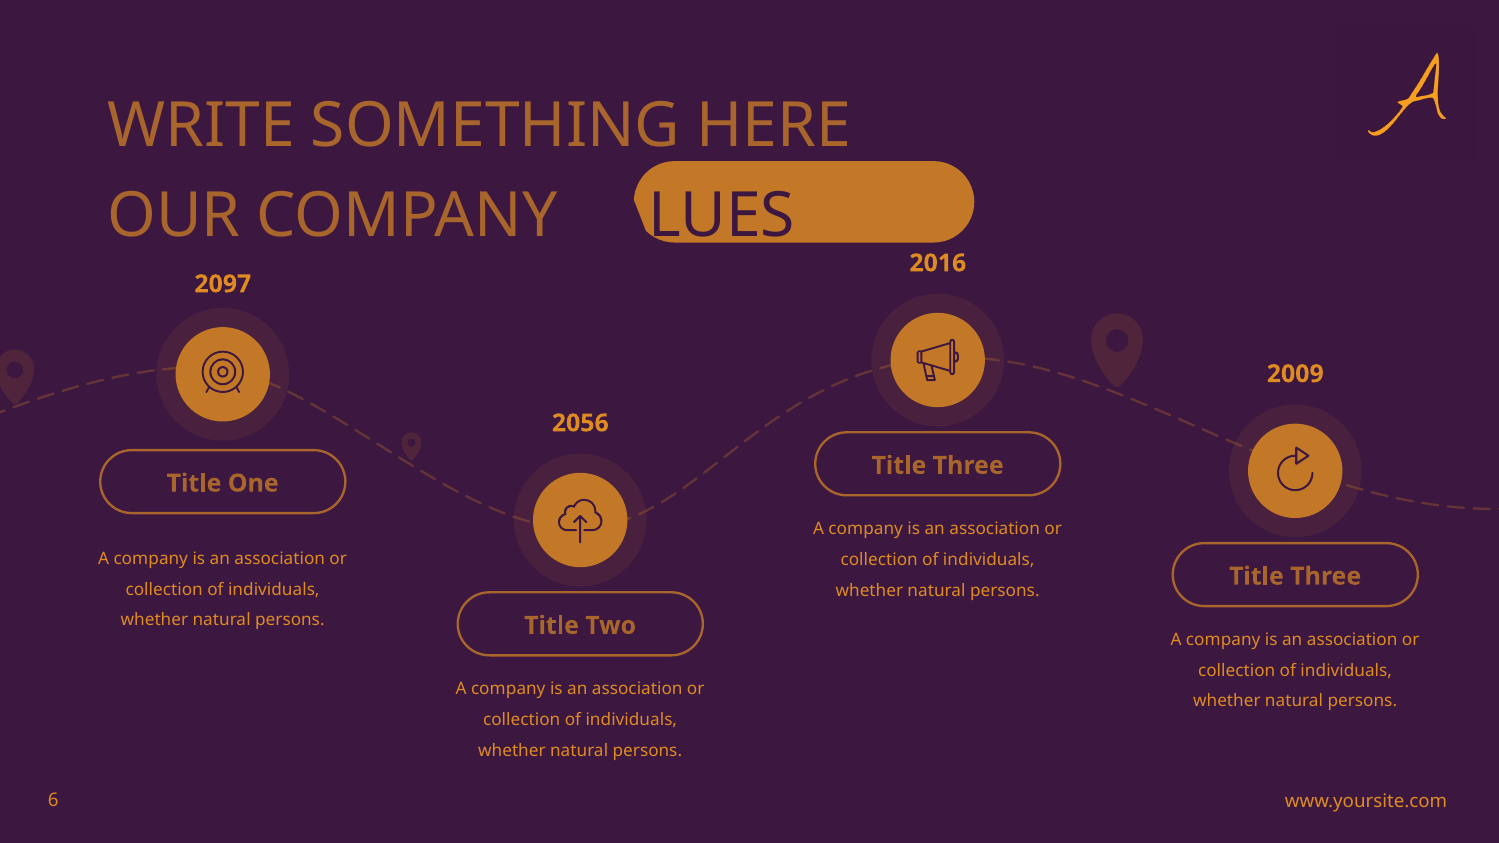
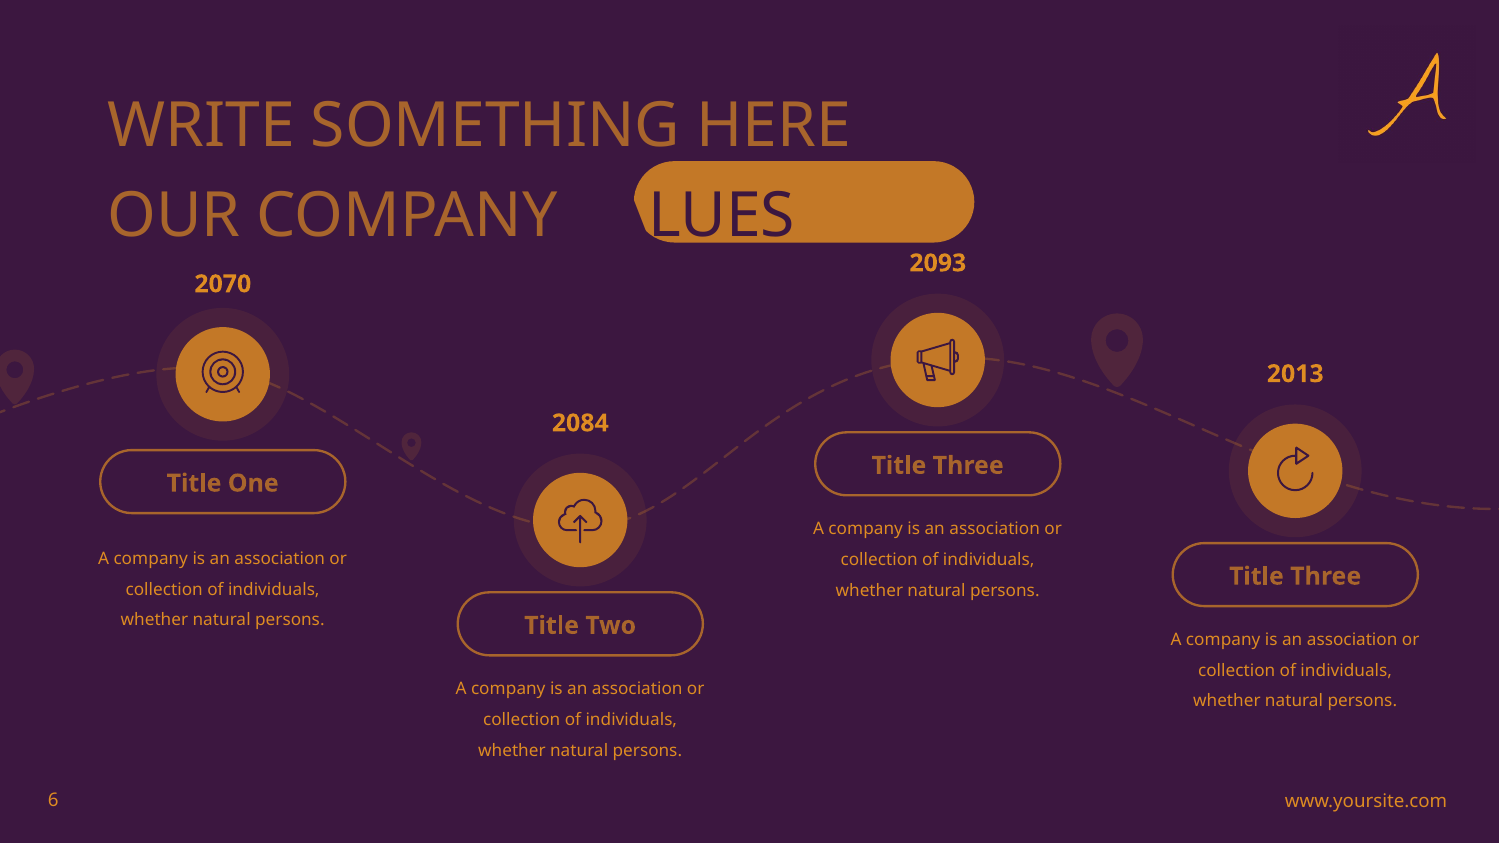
2016: 2016 -> 2093 (938, 263)
2097: 2097 -> 2070 (223, 284)
2009: 2009 -> 2013 (1295, 374)
2056: 2056 -> 2084 (580, 423)
